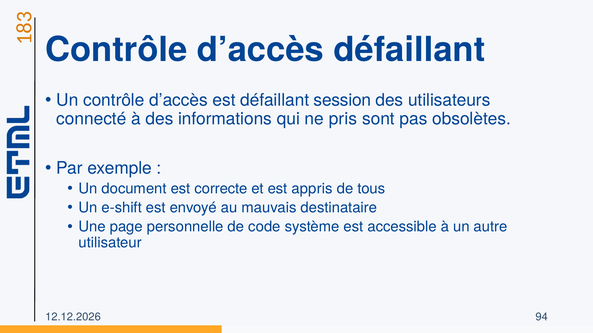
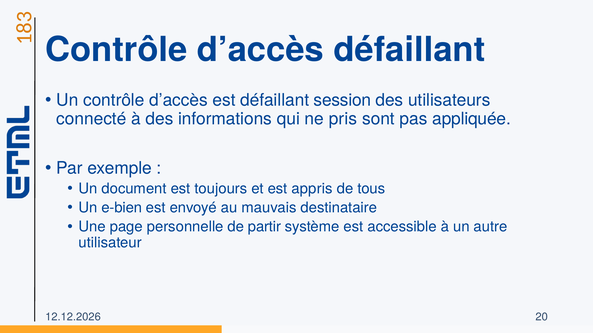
obsolètes: obsolètes -> appliquée (472, 119)
correcte: correcte -> toujours (221, 189)
e-shift: e-shift -> e-bien (122, 208)
code: code -> partir (265, 227)
94: 94 -> 20 (542, 318)
